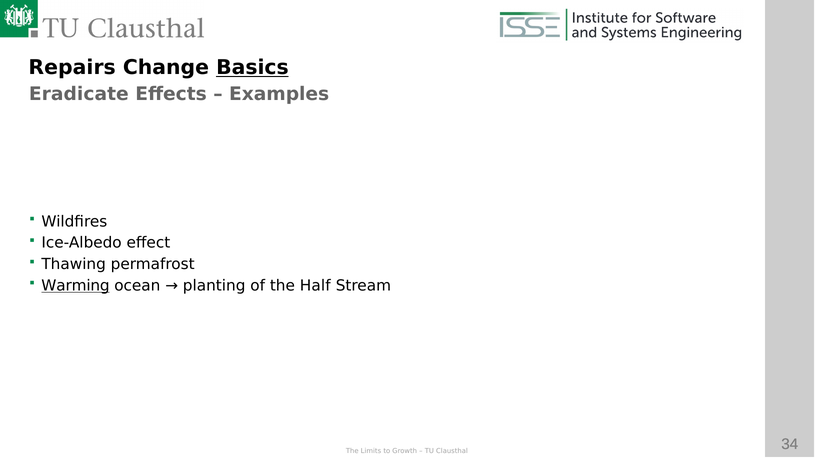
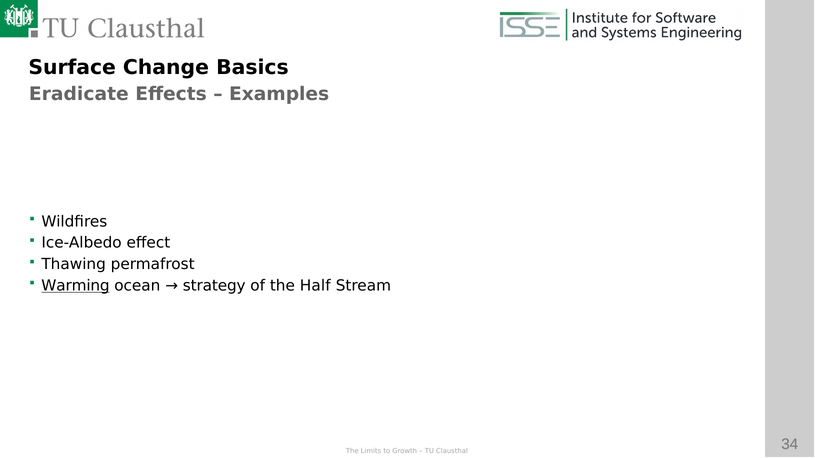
Repairs: Repairs -> Surface (72, 68)
Basics underline: present -> none (252, 68)
planting: planting -> strategy (214, 286)
